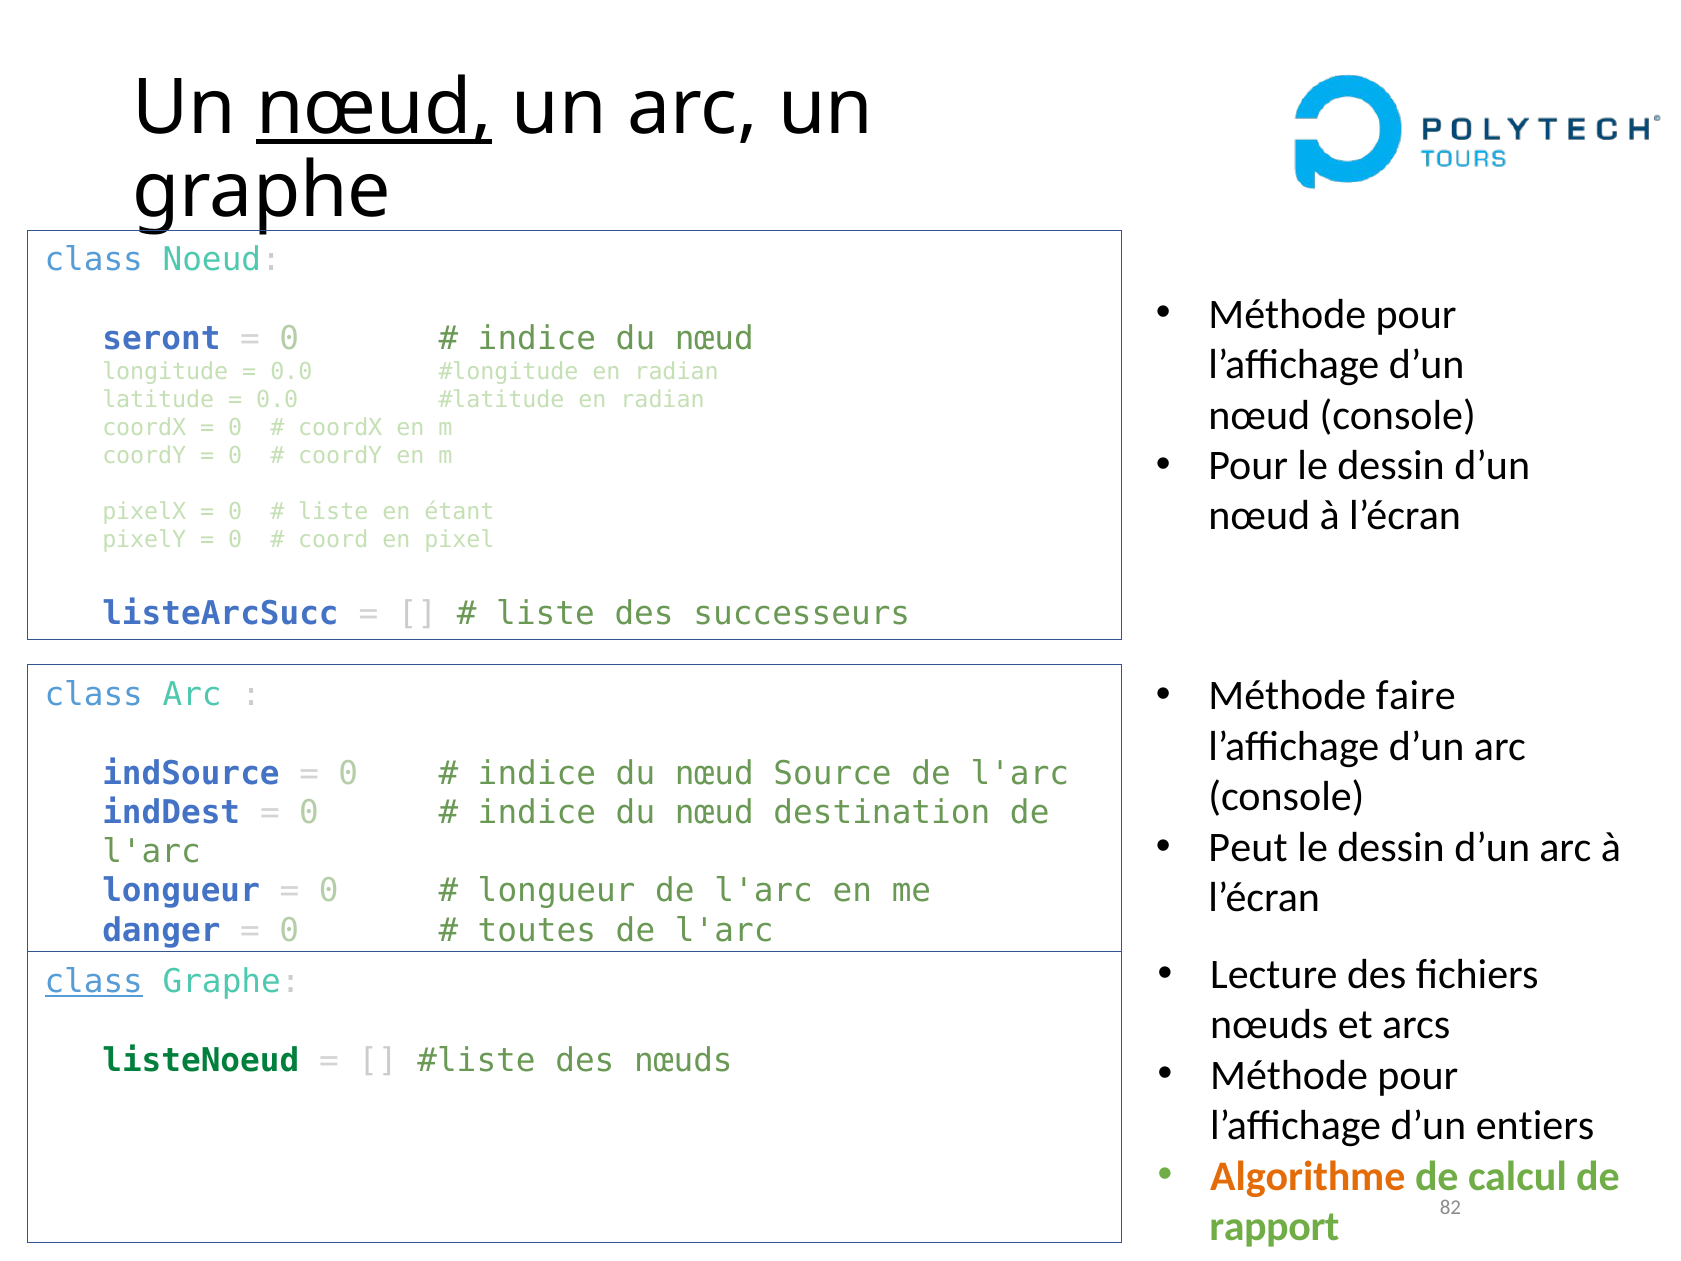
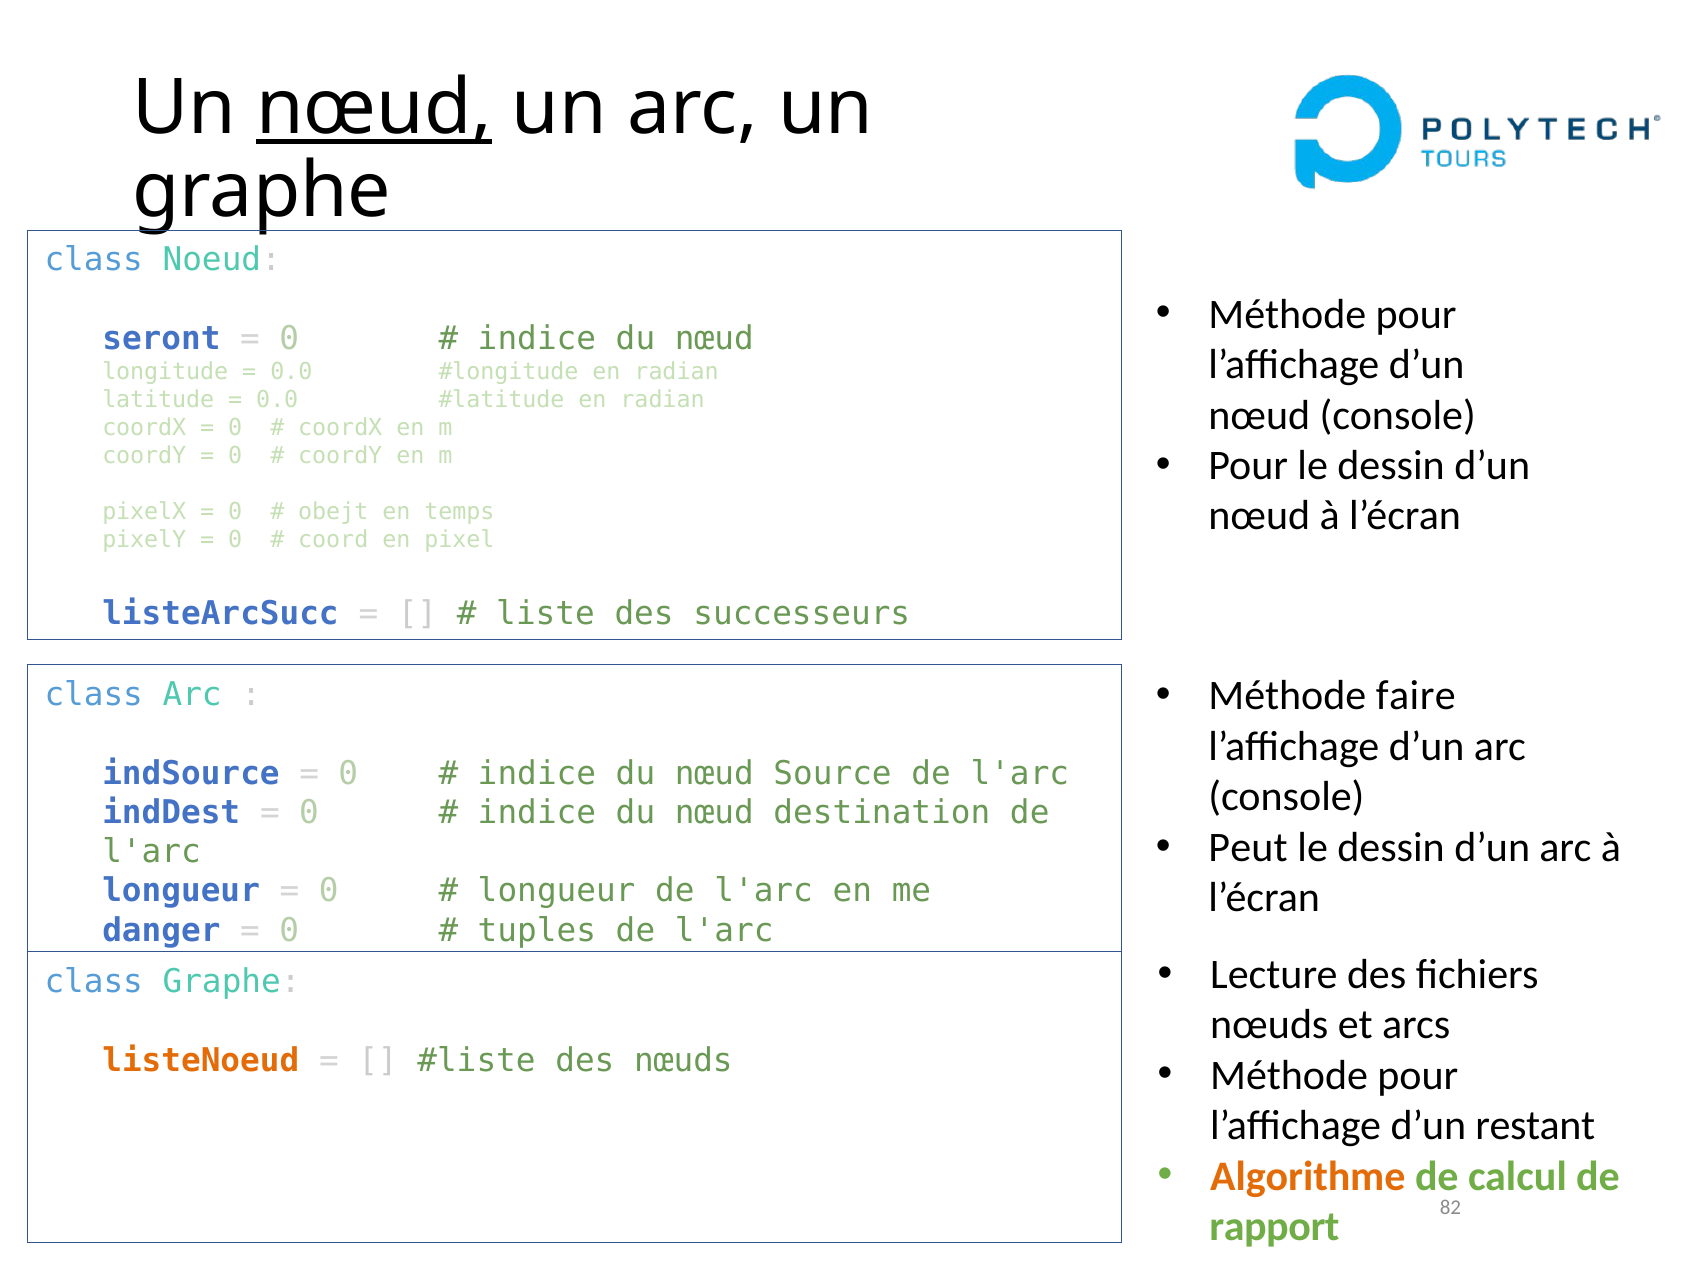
liste: liste -> obejt (333, 512)
étant: étant -> temps (459, 512)
toutes: toutes -> tuples (537, 930)
class underline: present -> none (94, 982)
listeNoeud colour: green -> orange (201, 1060)
entiers: entiers -> restant (1535, 1126)
